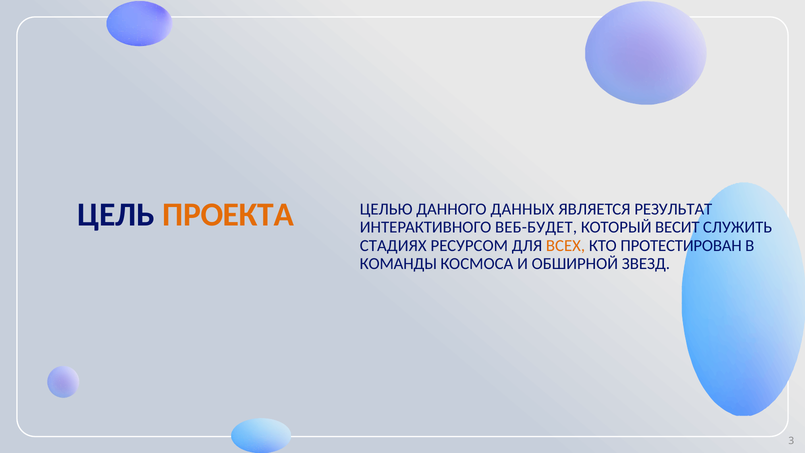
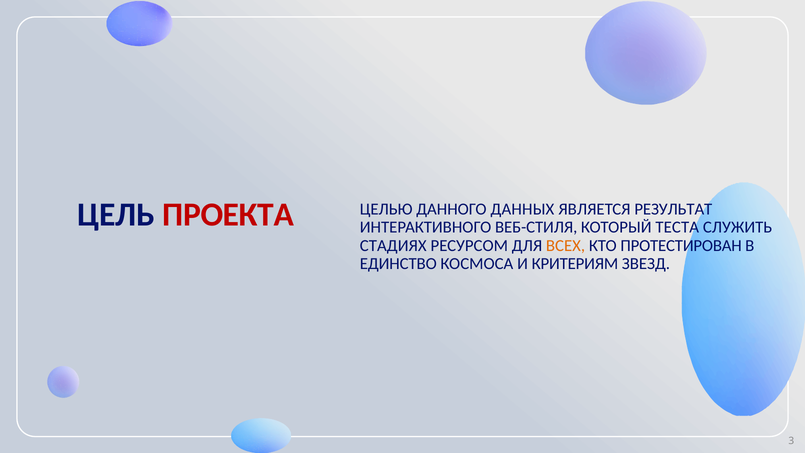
ПРОЕКТА colour: orange -> red (228, 214)
ВЕБ-БУДЕТ: ВЕБ-БУДЕТ -> ВЕБ-СТИЛЯ (536, 227)
ВЕСИТ: ВЕСИТ -> ТЕСТА (677, 227)
КОМАНДЫ: КОМАНДЫ -> ЕДИНСТВО (398, 264)
ОБШИРНОЙ: ОБШИРНОЙ -> КРИТЕРИЯМ (575, 264)
